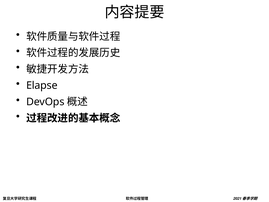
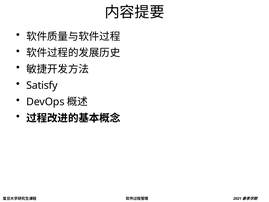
Elapse: Elapse -> Satisfy (42, 85)
